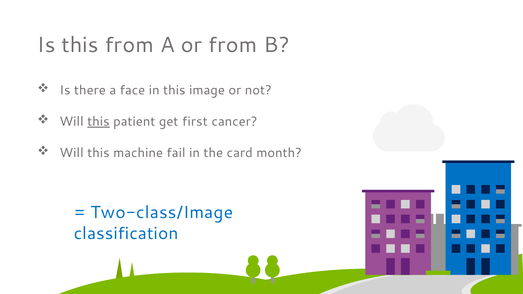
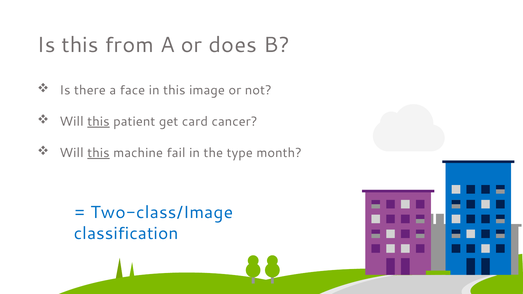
or from: from -> does (233, 45)
first: first -> card (195, 122)
this underline: none -> present (98, 153)
card: card -> type (240, 153)
